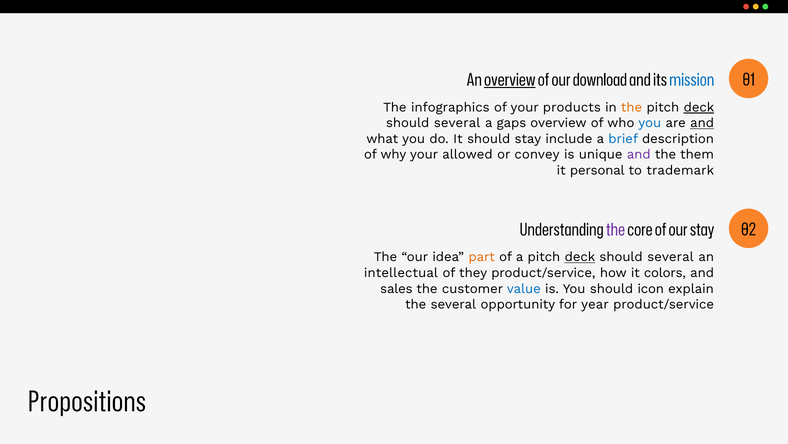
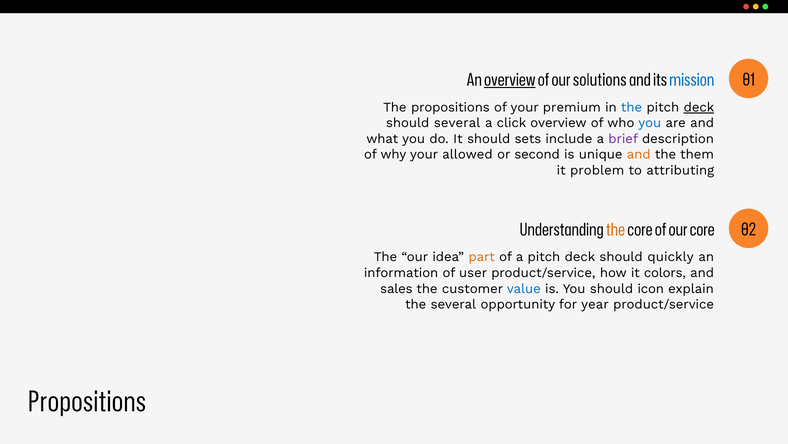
download: download -> solutions (600, 80)
The infographics: infographics -> propositions (450, 107)
products: products -> premium (572, 107)
the colour: orange -> blue (631, 107)
gaps: gaps -> click (511, 123)
and underline: present -> none (702, 123)
should stay: stay -> sets (528, 139)
brief colour: blue -> purple (623, 139)
convey: convey -> second (537, 154)
and colour: purple -> orange (639, 154)
personal: personal -> problem (597, 170)
trademark: trademark -> attributing (680, 170)
the colour: purple -> orange (615, 229)
our stay: stay -> core (702, 229)
deck underline: present -> none (580, 257)
several: several -> quickly (671, 257)
intellectual: intellectual -> information (401, 272)
they: they -> user (473, 272)
